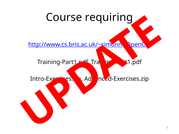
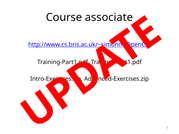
requiring: requiring -> associate (109, 17)
